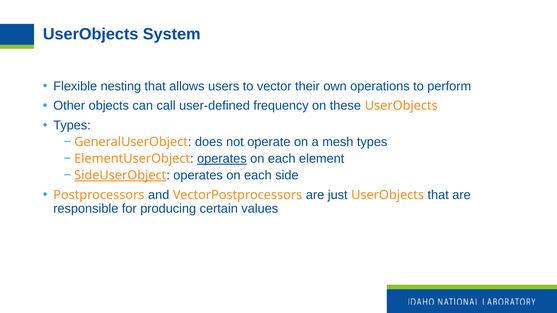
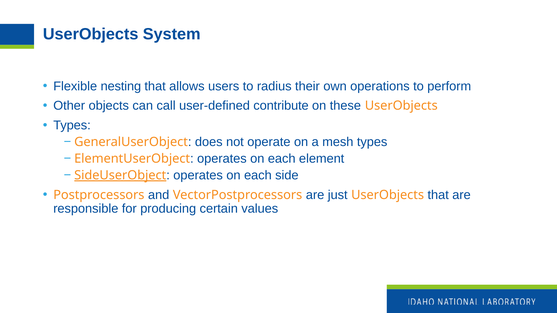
vector: vector -> radius (274, 86)
frequency: frequency -> contribute (281, 106)
operates underline: present -> none (222, 159)
